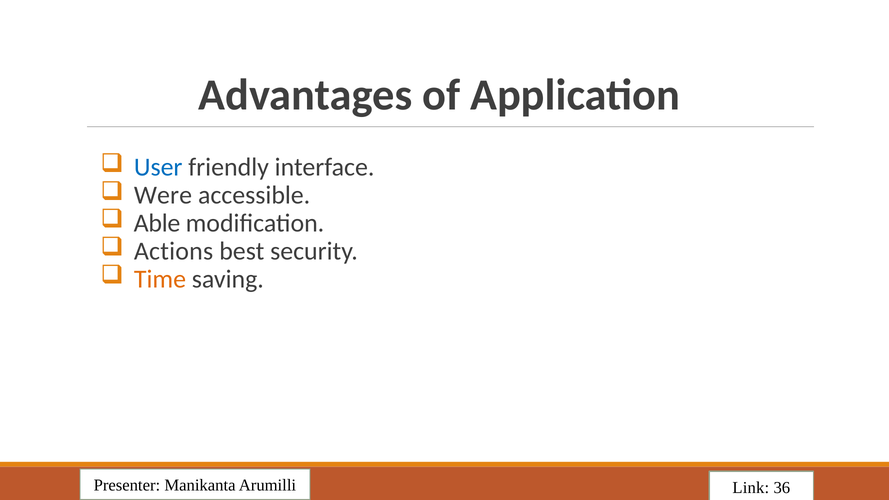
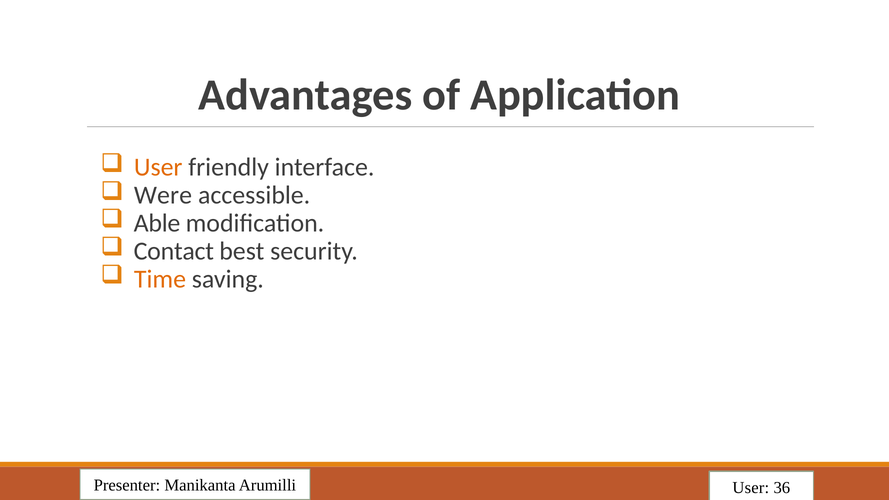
User colour: blue -> orange (158, 167)
Actions: Actions -> Contact (174, 251)
Link: Link -> User (751, 488)
